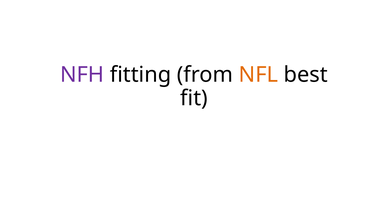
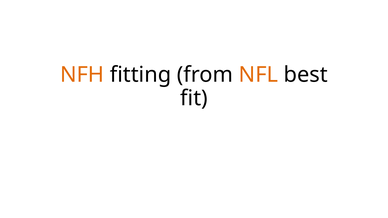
NFH colour: purple -> orange (82, 75)
